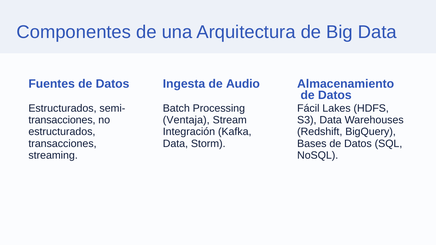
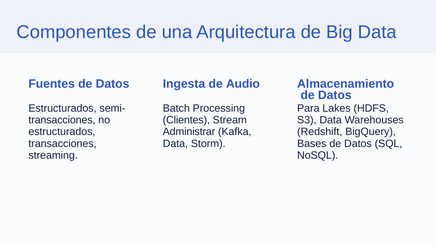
Fácil: Fácil -> Para (308, 108)
Ventaja: Ventaja -> Clientes (186, 120)
Integración: Integración -> Administrar (189, 132)
